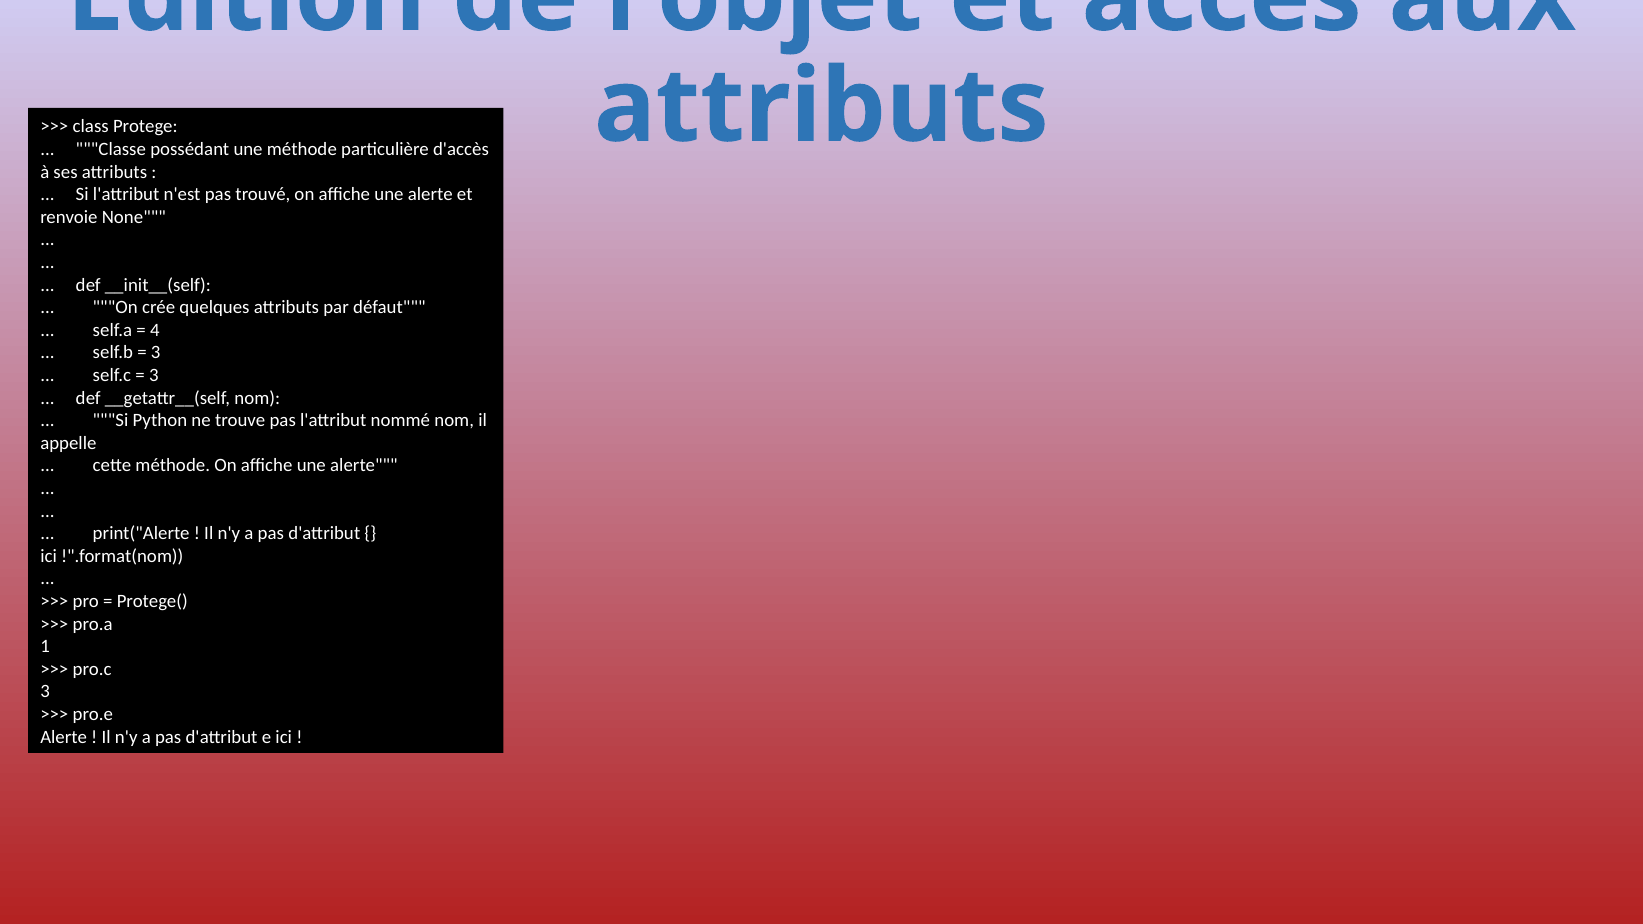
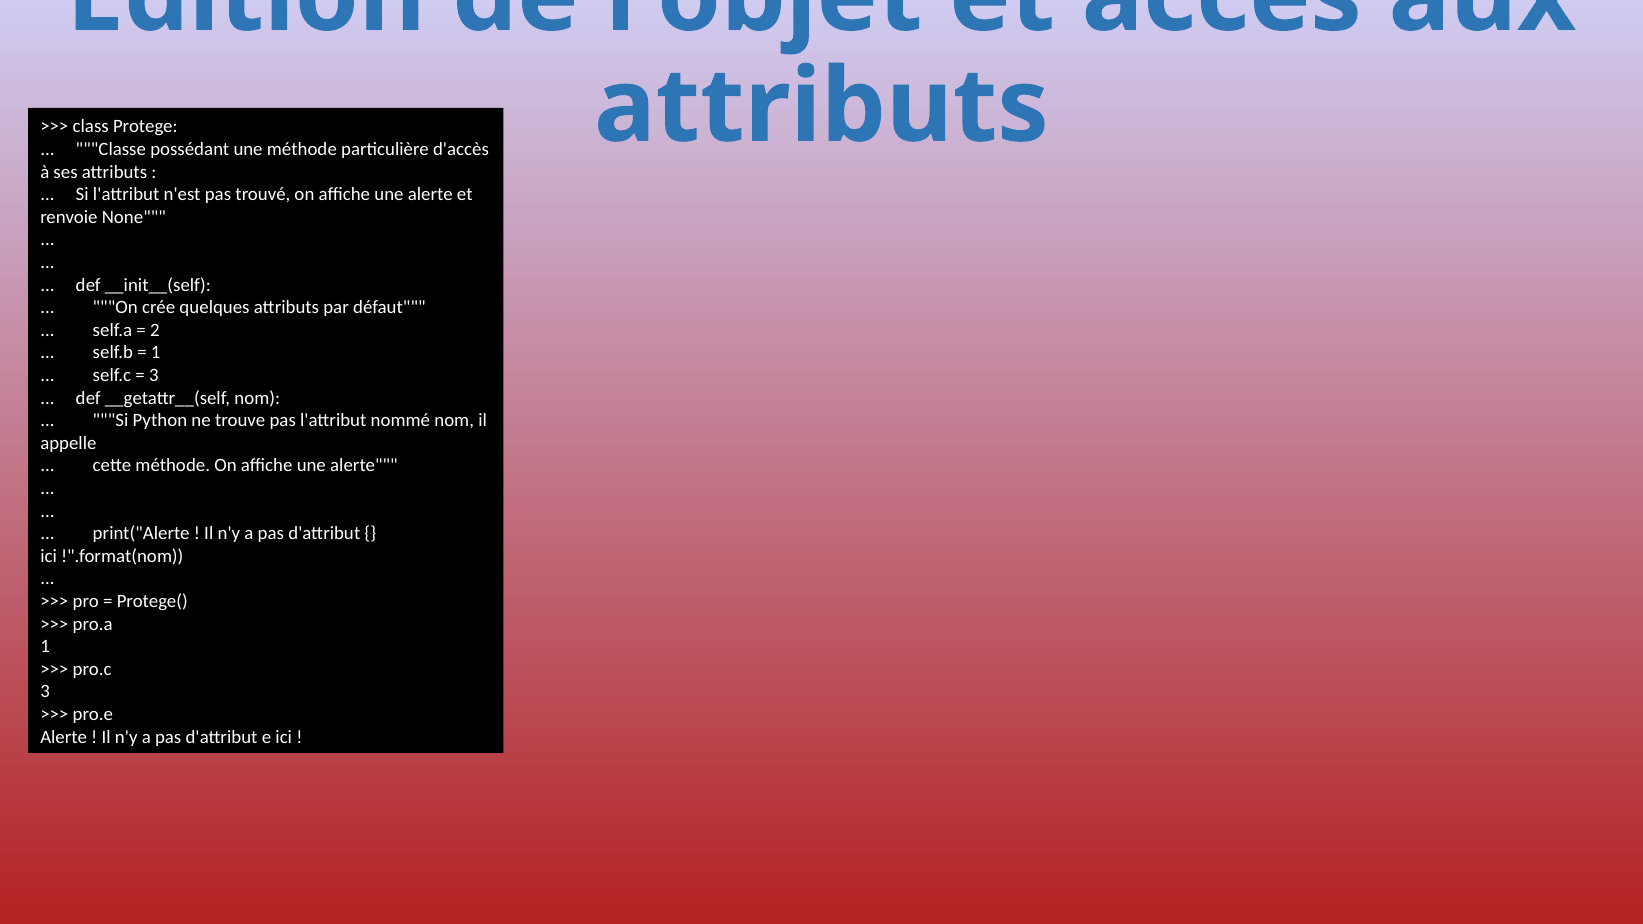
4: 4 -> 2 (155, 330)
3: 3 -> 1 (156, 353)
